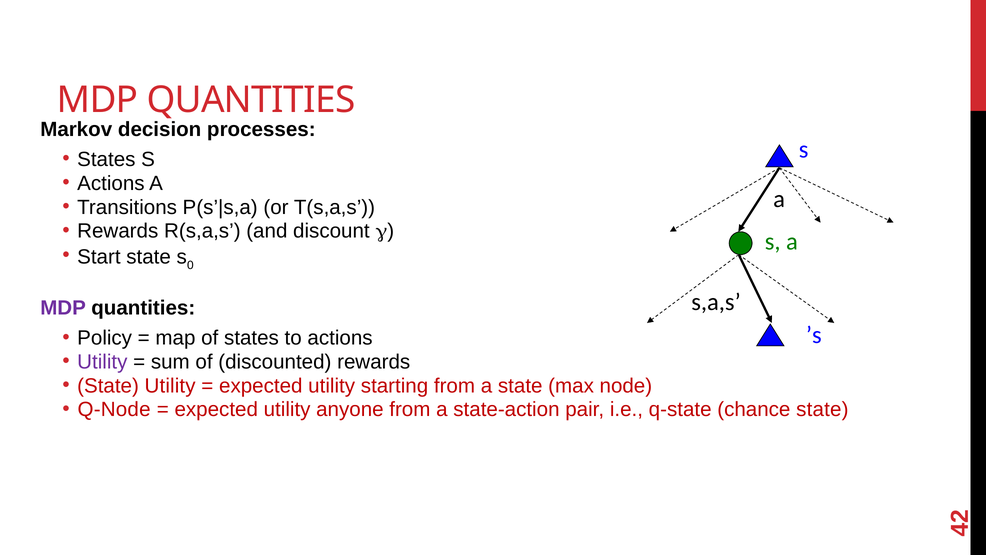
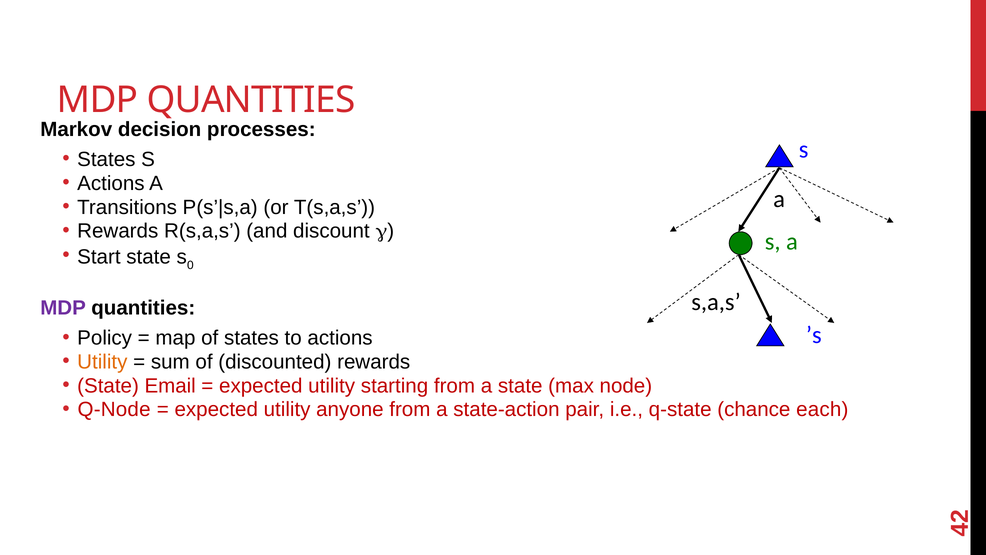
Utility colour: purple -> orange (102, 362)
State Utility: Utility -> Email (170, 386)
chance state: state -> each (822, 409)
